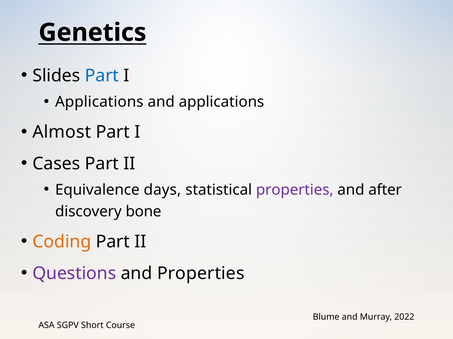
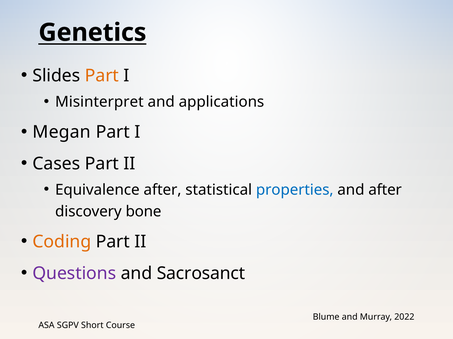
Part colour: blue -> orange (102, 76)
Applications: Applications -> Misinterpret (99, 102)
Almost: Almost -> Megan (62, 132)
Equivalence days: days -> after (162, 190)
properties colour: purple -> blue (295, 190)
and Properties: Properties -> Sacrosanct (201, 274)
